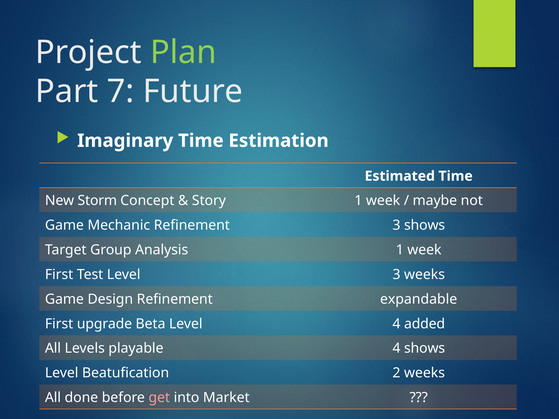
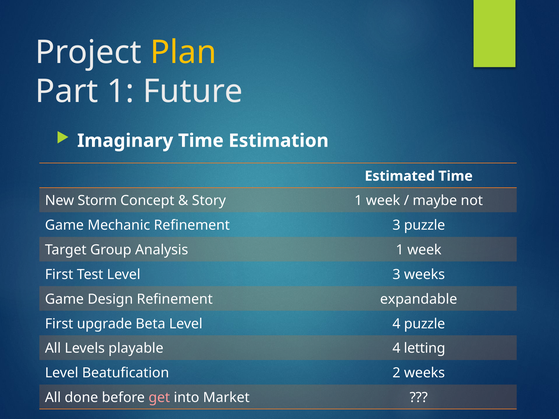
Plan colour: light green -> yellow (183, 52)
Part 7: 7 -> 1 (121, 91)
3 shows: shows -> puzzle (425, 225)
4 added: added -> puzzle (425, 324)
4 shows: shows -> letting (425, 349)
